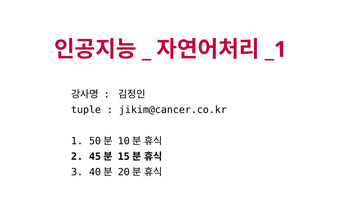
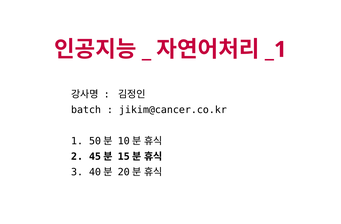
tuple: tuple -> batch (86, 110)
